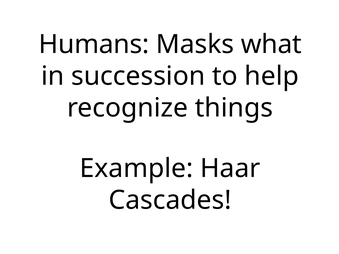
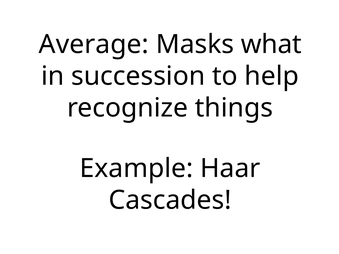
Humans: Humans -> Average (94, 44)
